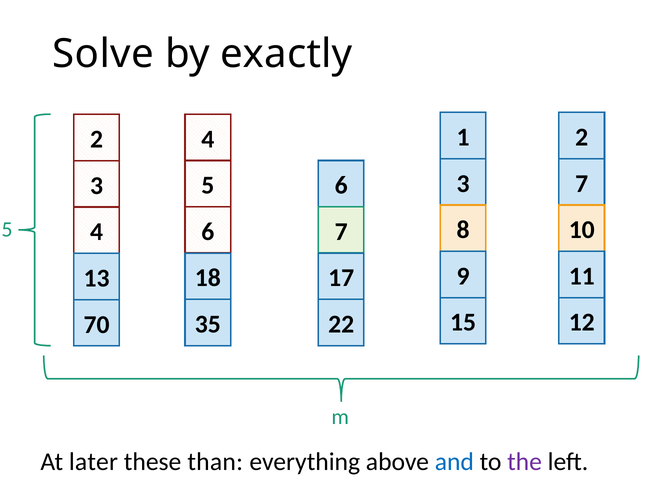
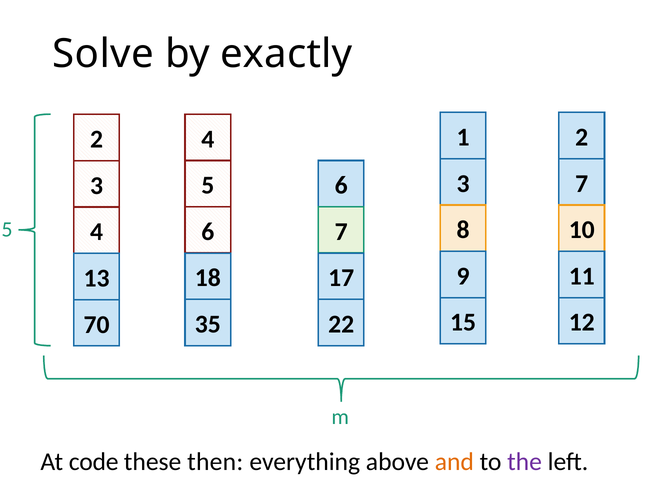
later: later -> code (94, 462)
than: than -> then (215, 462)
and colour: blue -> orange (454, 462)
